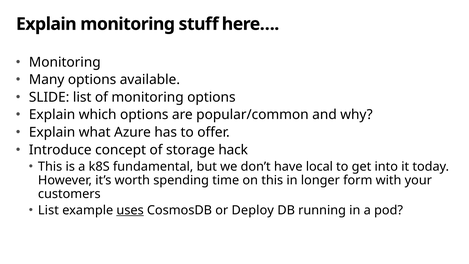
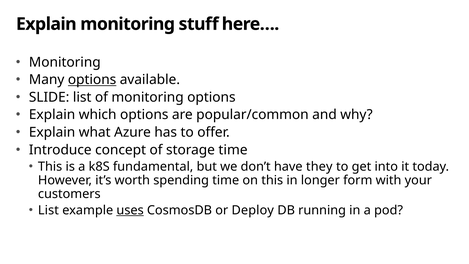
options underline: none -> present (92, 80)
storage hack: hack -> time (233, 150)
local: local -> they (319, 166)
